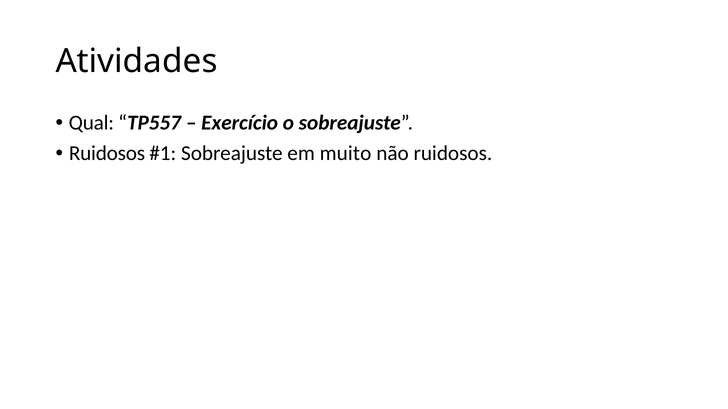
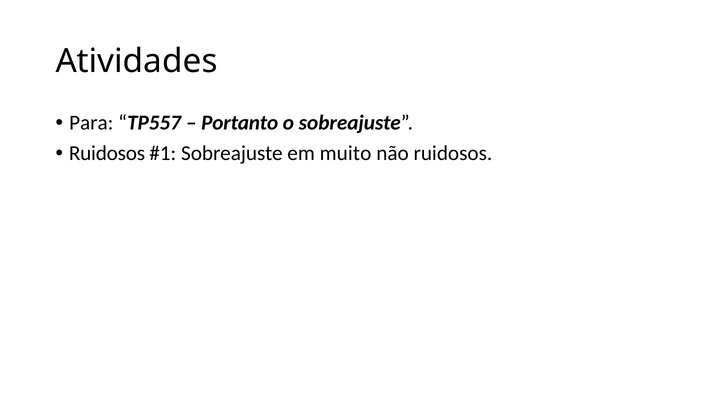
Qual: Qual -> Para (91, 123)
Exercício: Exercício -> Portanto (240, 123)
